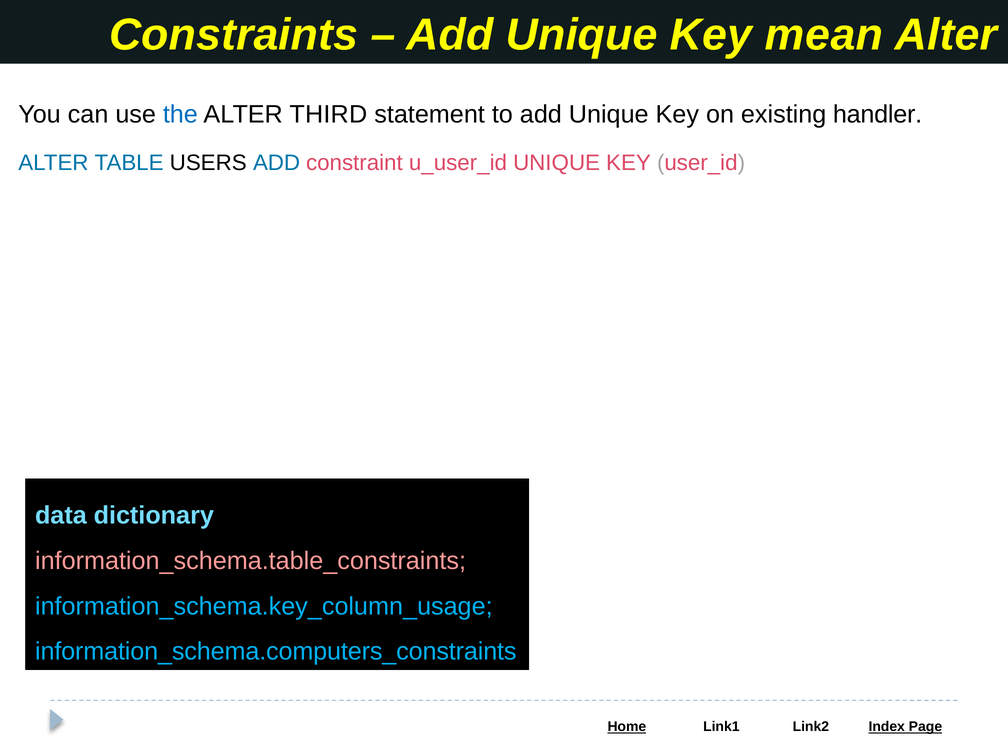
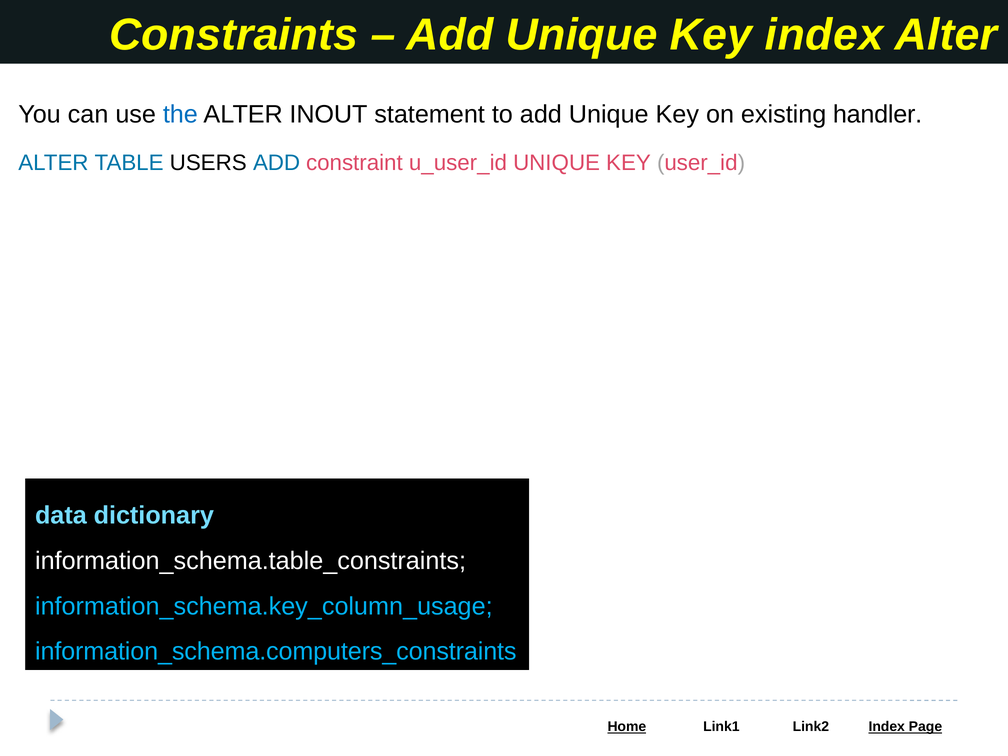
Key mean: mean -> index (824, 35)
THIRD: THIRD -> INOUT (328, 114)
information_schema.table_constraints colour: pink -> white (251, 561)
